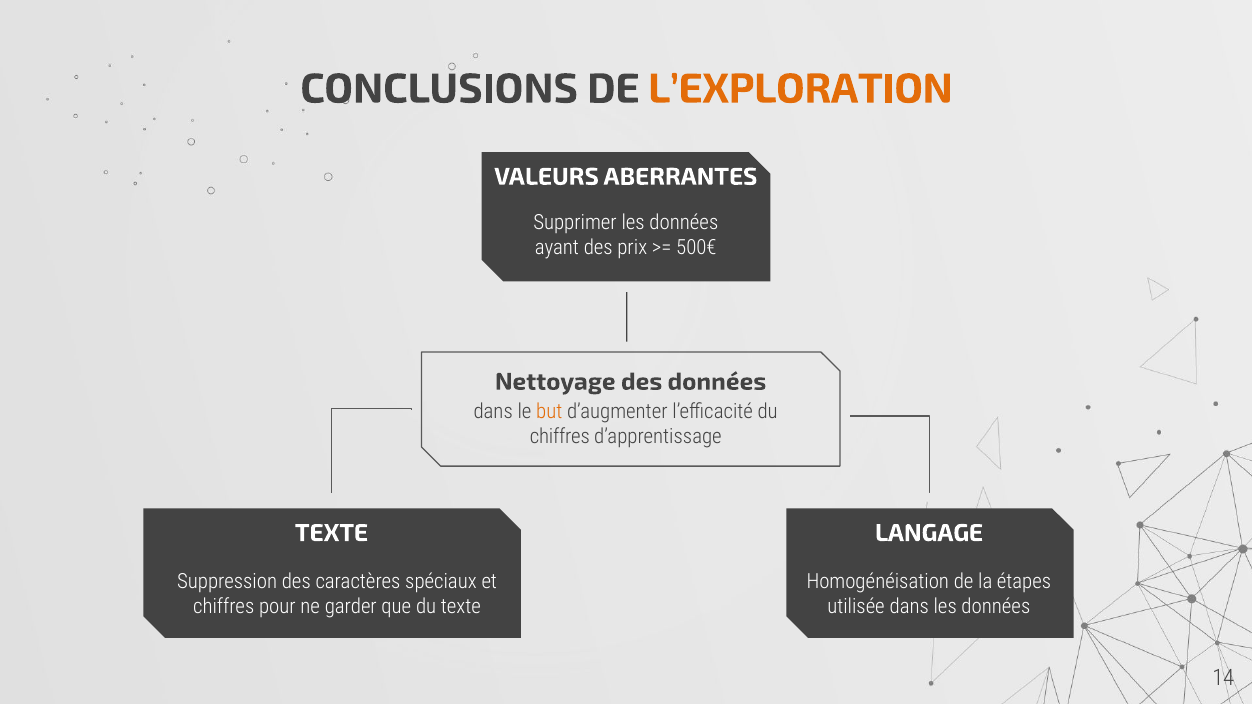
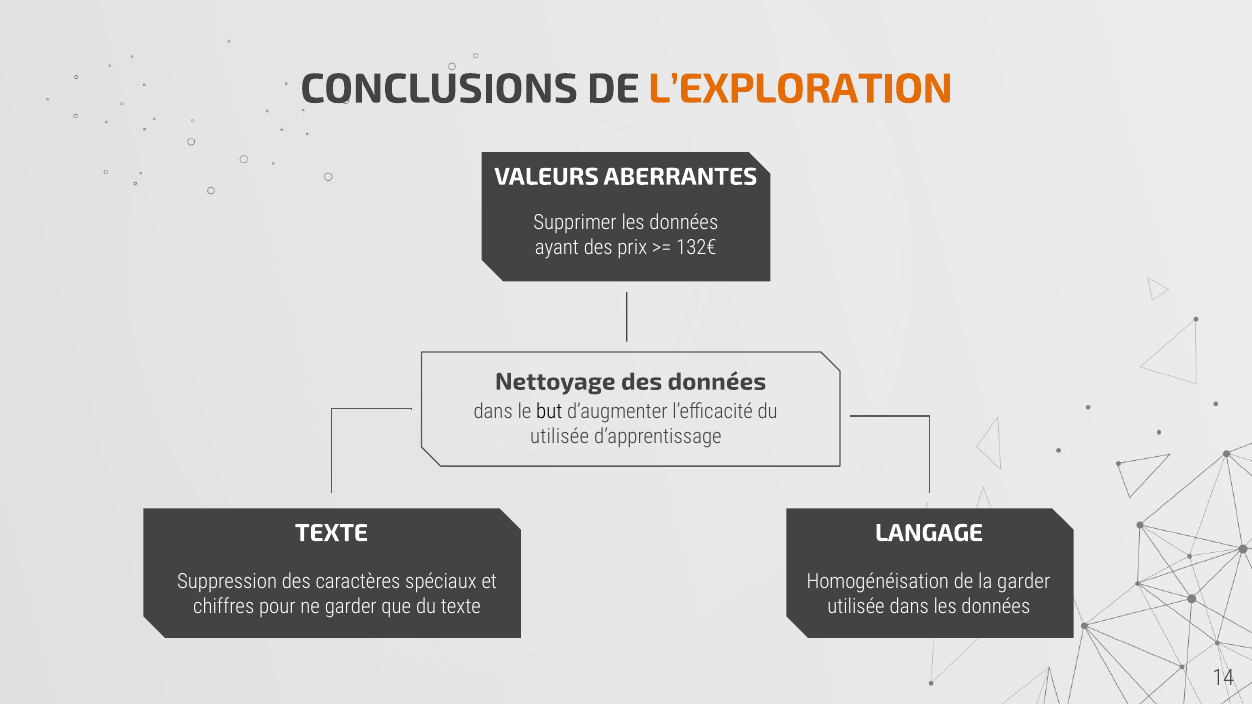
500€: 500€ -> 132€ (696, 248)
but colour: orange -> black (549, 412)
chiffres: chiffres -> utilisée (560, 437)
la étapes: étapes -> garder (1024, 581)
